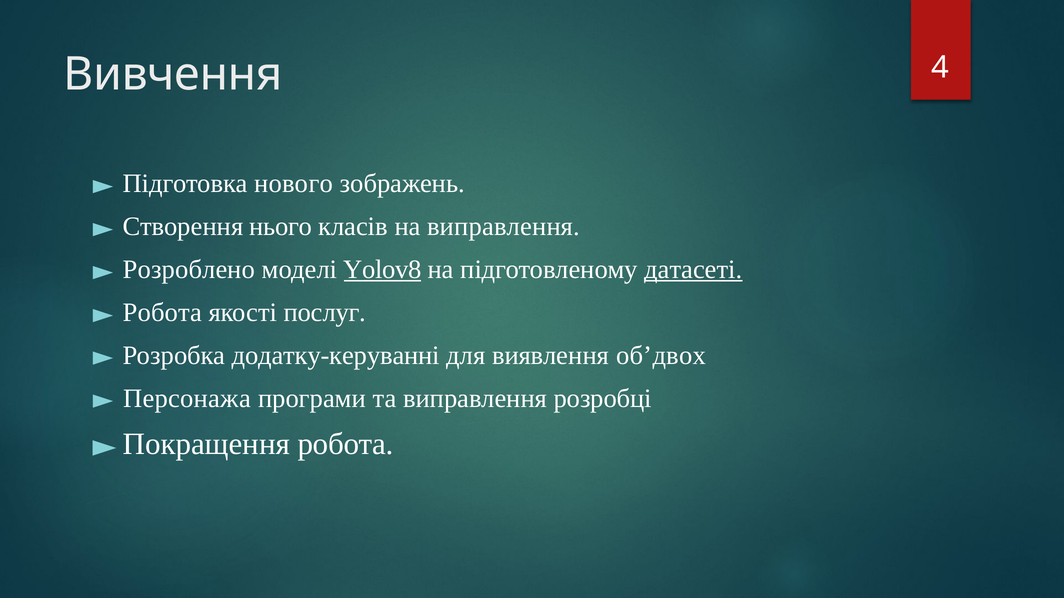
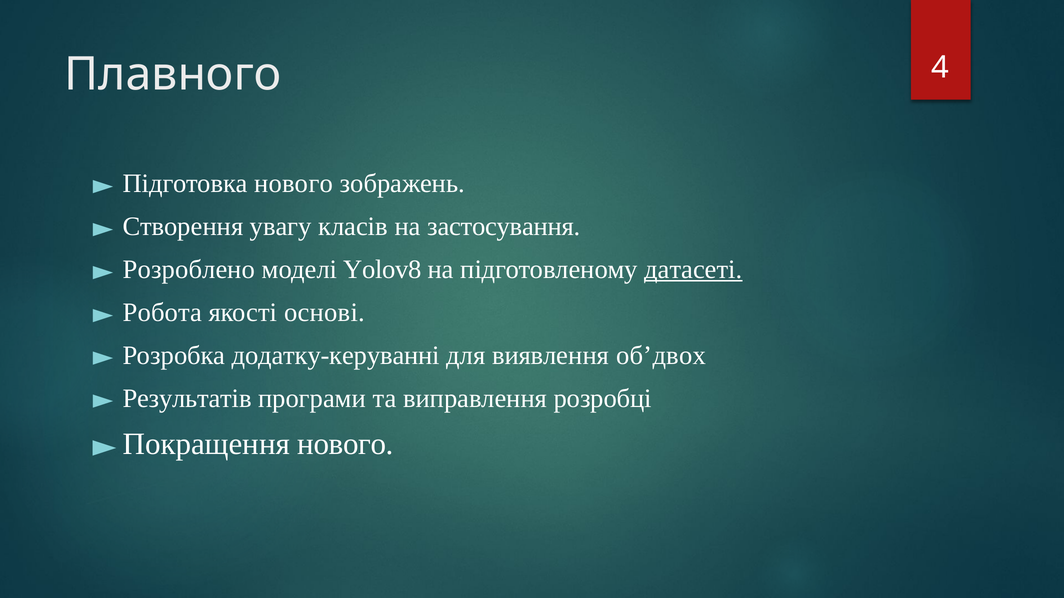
Вивчення: Вивчення -> Плавного (173, 75)
нього: нього -> увагу (281, 227)
на виправлення: виправлення -> застосування (504, 227)
Yolov8 underline: present -> none (383, 270)
послуг: послуг -> основі (325, 313)
Персонажа: Персонажа -> Результатів (187, 399)
Покращення робота: робота -> нового (345, 445)
